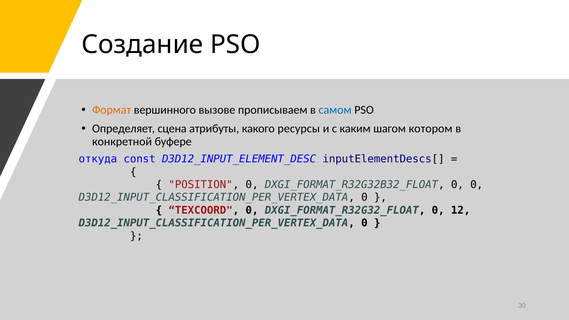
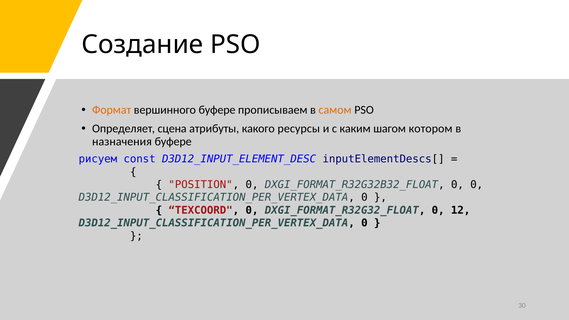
вершинного вызове: вызове -> буфере (217, 110)
самом colour: blue -> orange (335, 110)
конкретной: конкретной -> назначения (122, 142)
откуда: откуда -> рисуем (98, 159)
